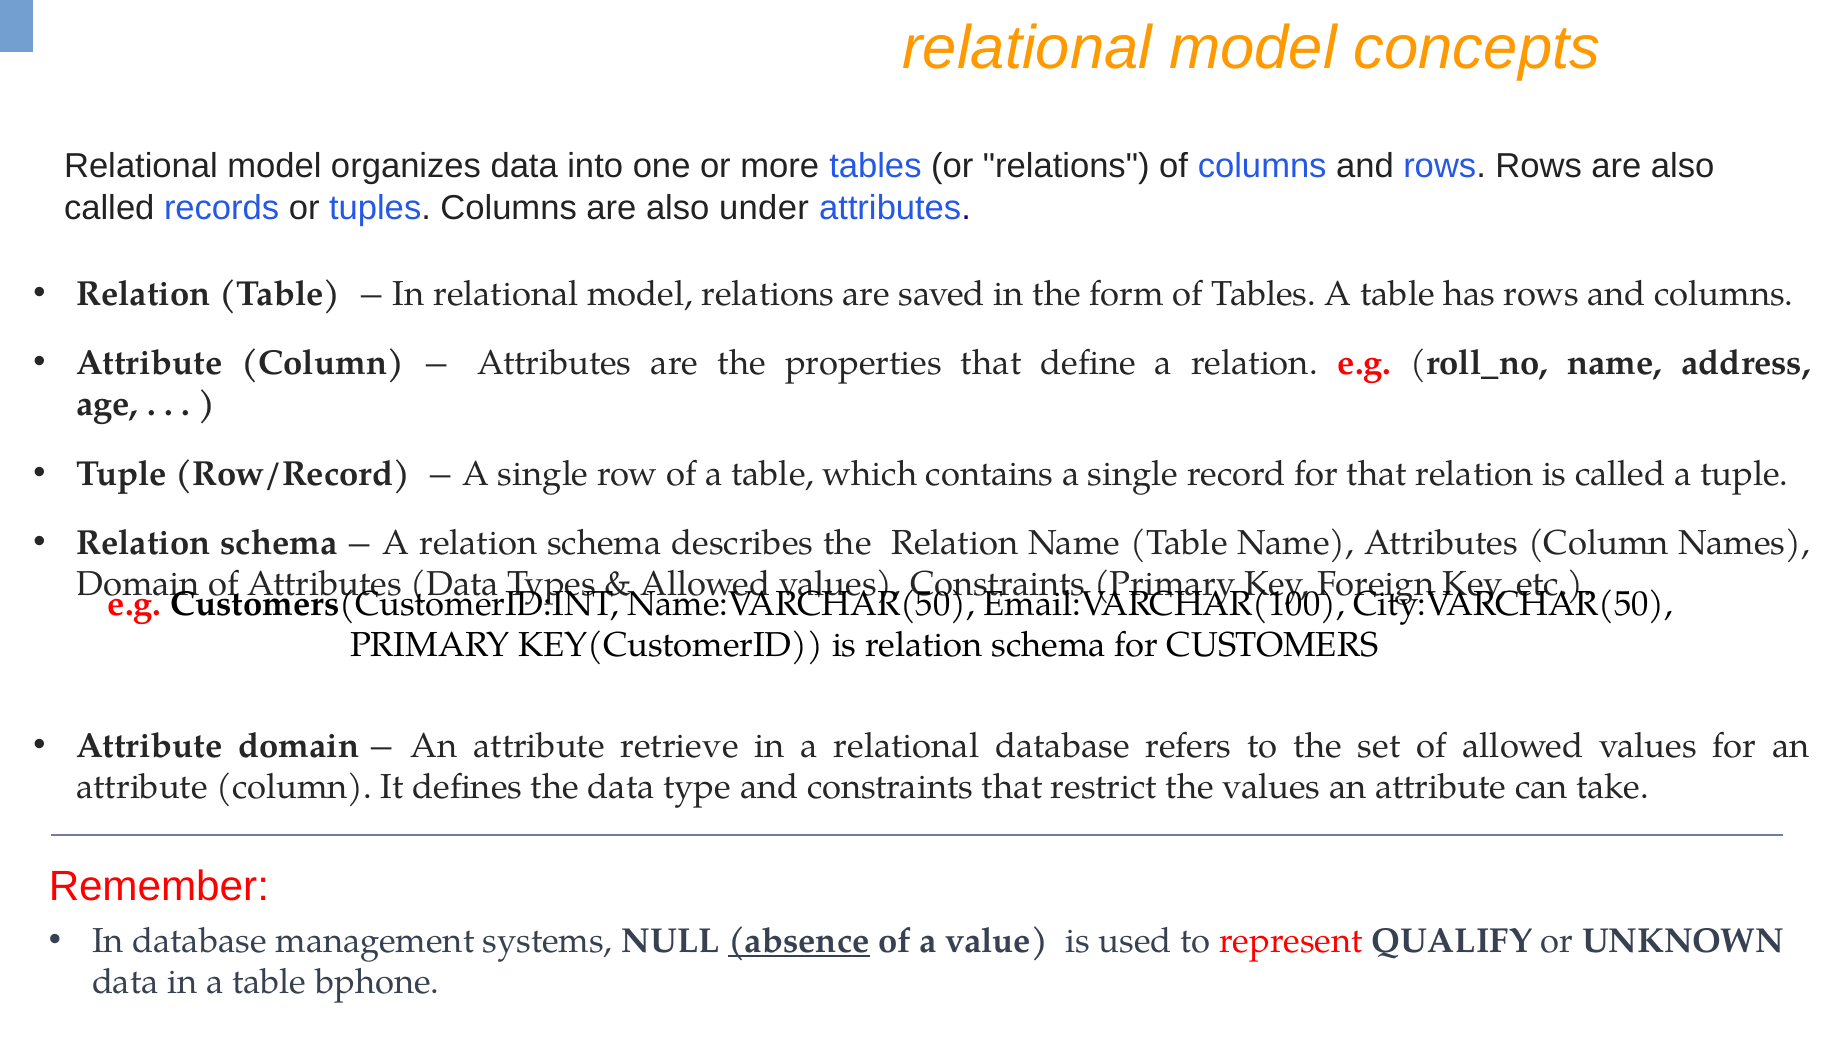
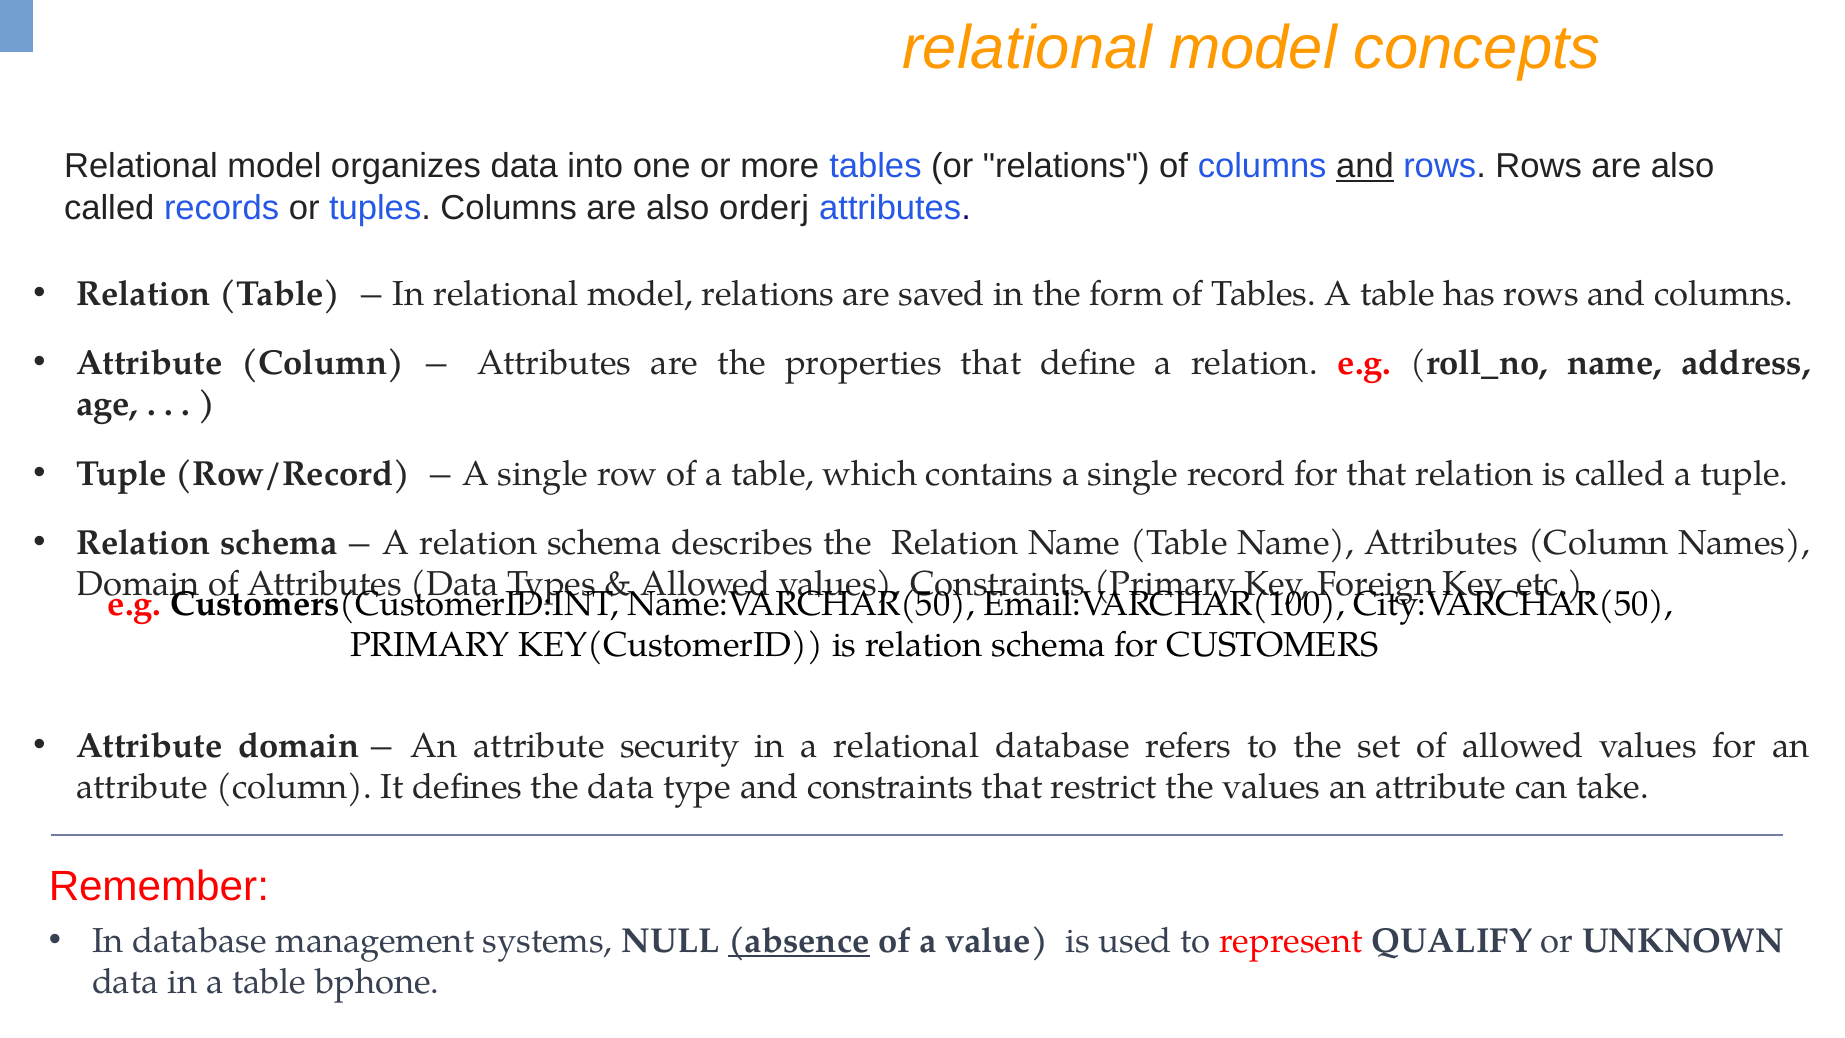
and underline: none -> present (1365, 166)
under: under -> orderj (764, 208)
retrieve: retrieve -> security (680, 746)
